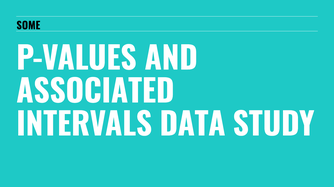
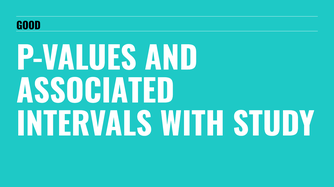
SOME: SOME -> GOOD (28, 26)
DATA: DATA -> WITH (192, 126)
